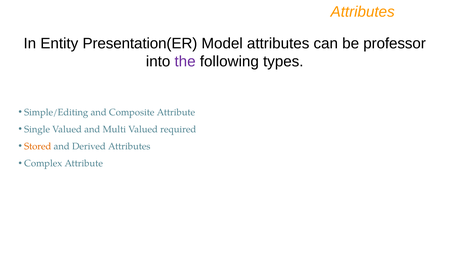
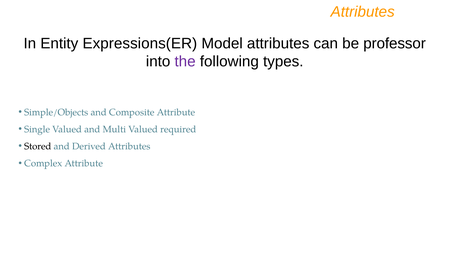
Presentation(ER: Presentation(ER -> Expressions(ER (140, 43)
Simple/Editing: Simple/Editing -> Simple/Objects (56, 112)
Stored colour: orange -> black (38, 146)
